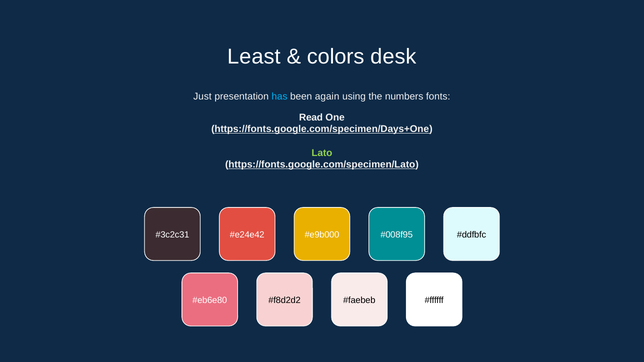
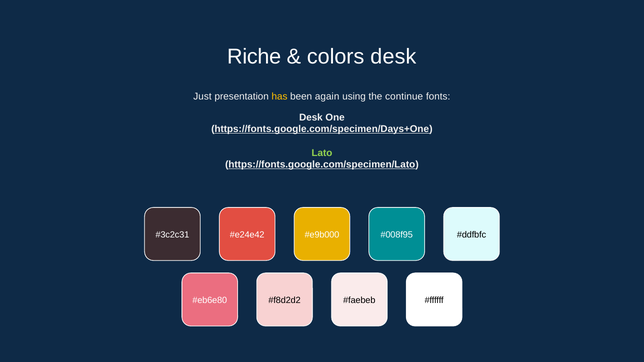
Least: Least -> Riche (254, 57)
has colour: light blue -> yellow (280, 97)
numbers: numbers -> continue (404, 97)
Read: Read -> Desk (311, 117)
